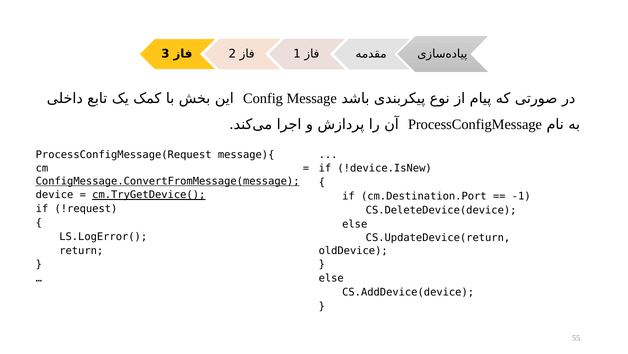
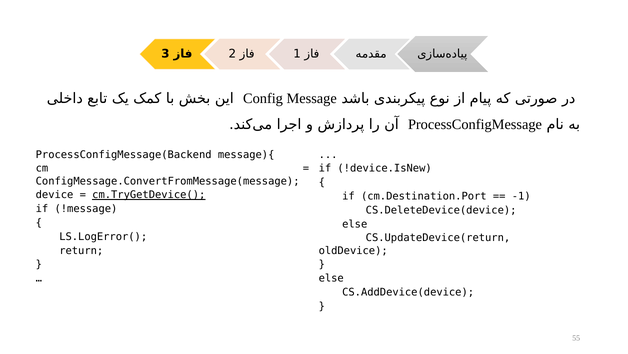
ProcessConfigMessage(Request: ProcessConfigMessage(Request -> ProcessConfigMessage(Backend (124, 154)
ConfigMessage.ConvertFromMessage(message underline: present -> none (168, 181)
!request: !request -> !message (86, 208)
